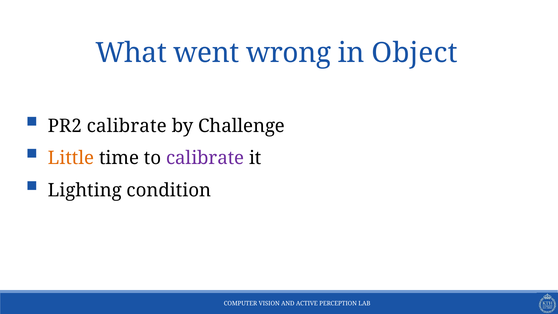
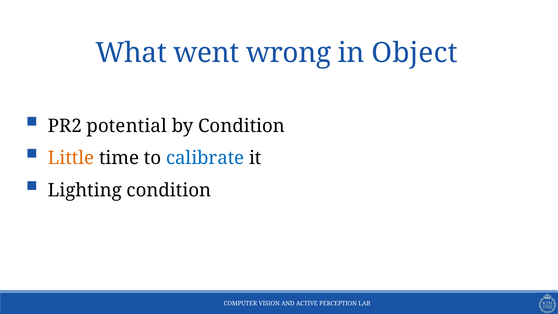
PR2 calibrate: calibrate -> potential (127, 126)
by Challenge: Challenge -> Condition (242, 126)
calibrate colour: purple -> blue (205, 158)
